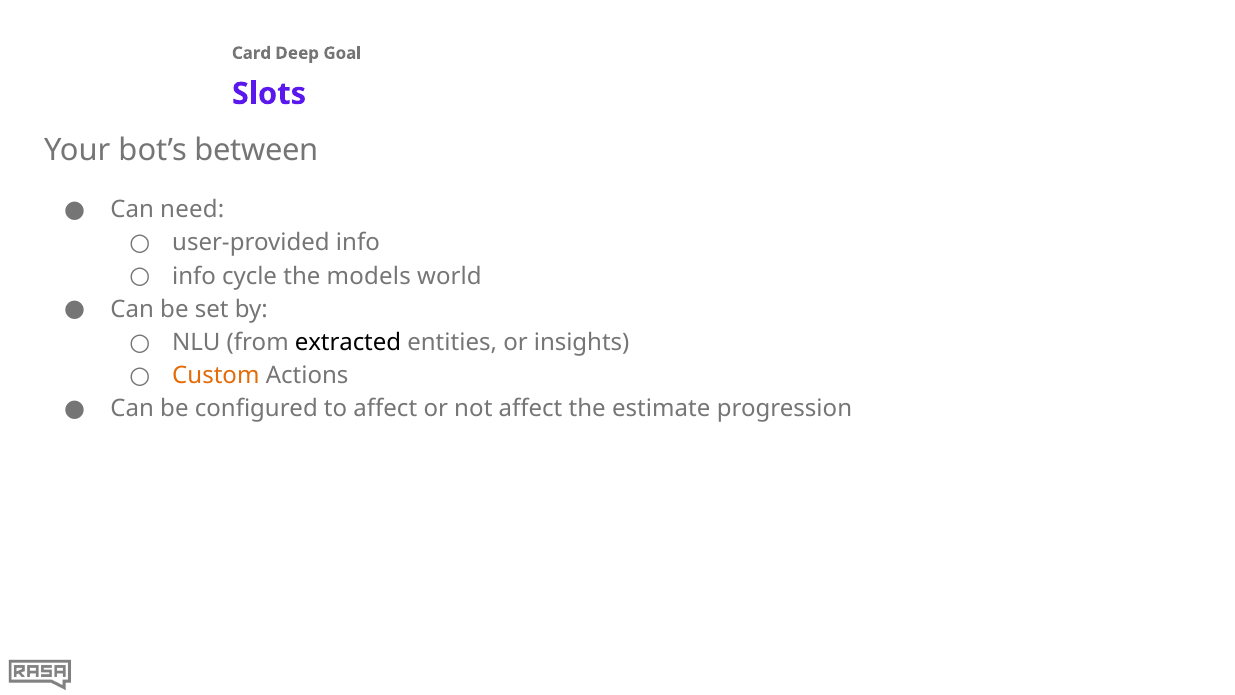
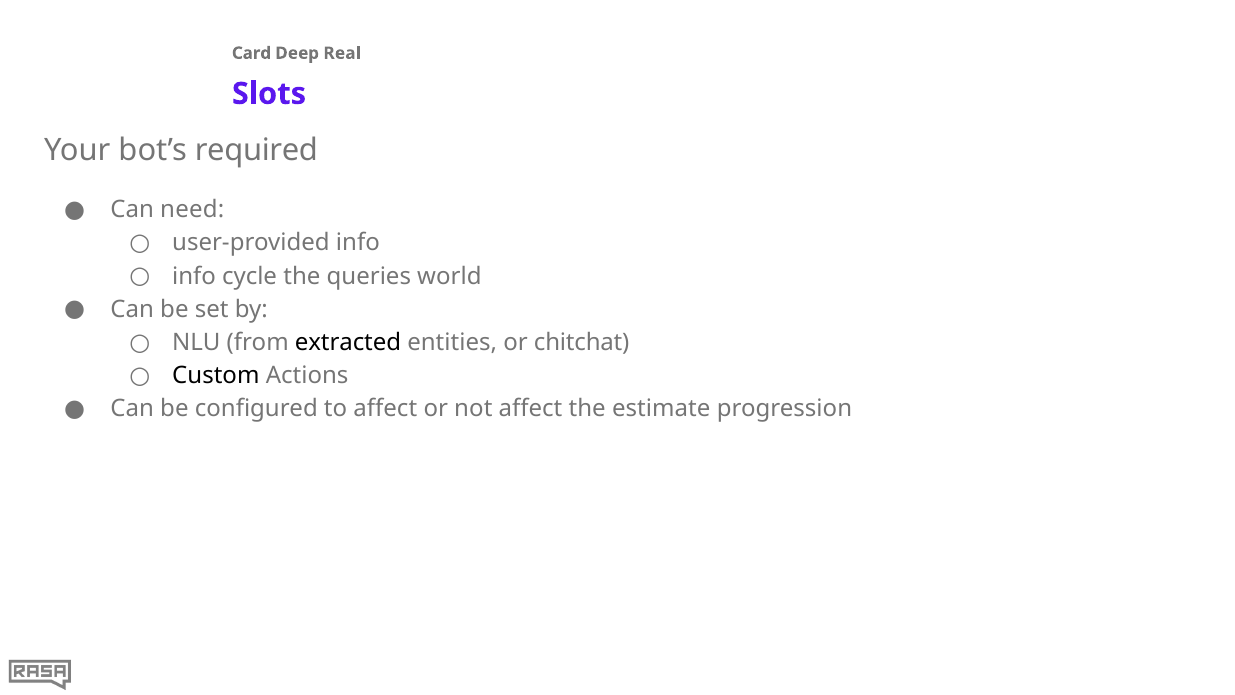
Goal: Goal -> Real (342, 53)
between: between -> required (256, 150)
models: models -> queries (369, 276)
insights: insights -> chitchat (582, 342)
Custom colour: orange -> black (216, 375)
